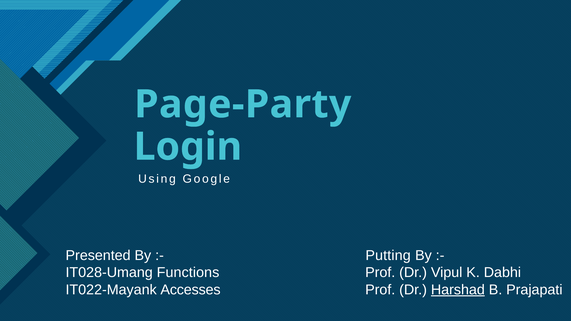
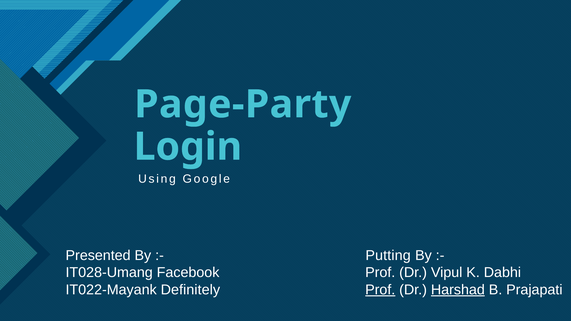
Functions: Functions -> Facebook (188, 273)
Accesses: Accesses -> Definitely (190, 290)
Prof underline: none -> present (380, 290)
